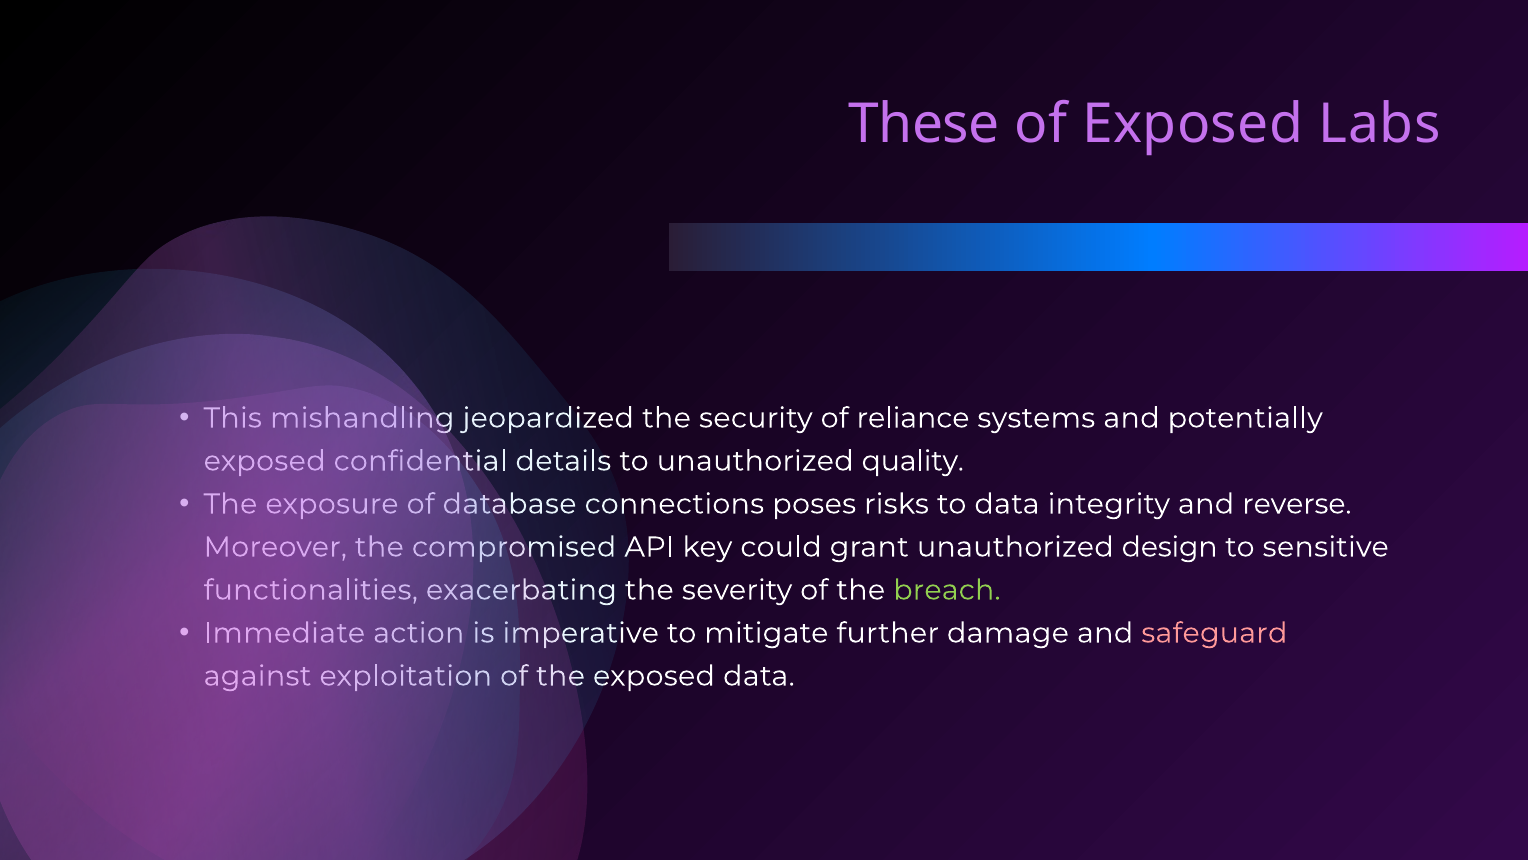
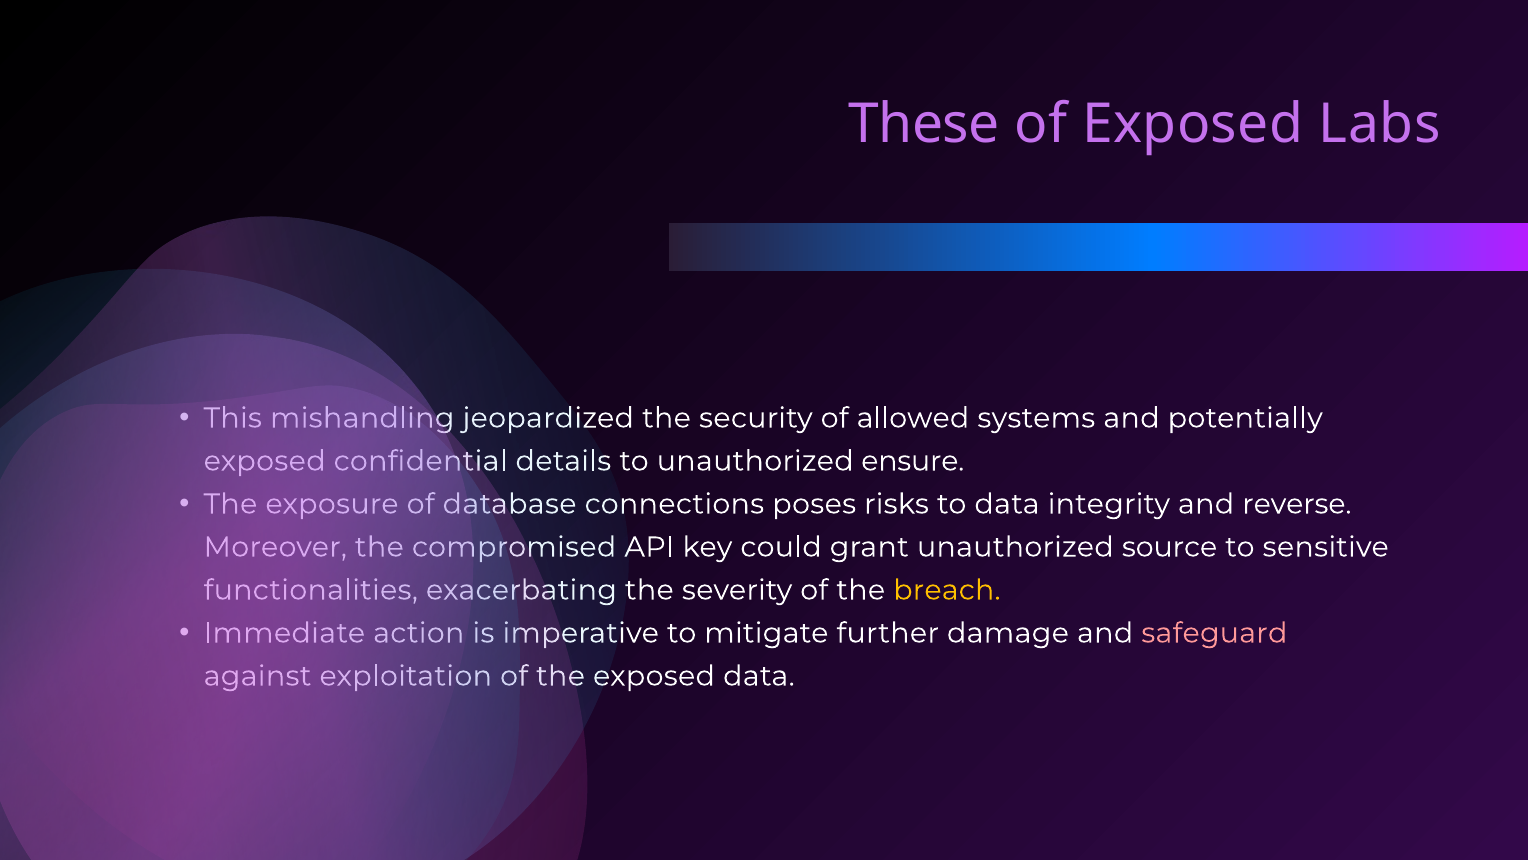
reliance: reliance -> allowed (913, 418)
quality: quality -> ensure (913, 461)
design: design -> source (1170, 547)
breach colour: light green -> yellow (947, 590)
